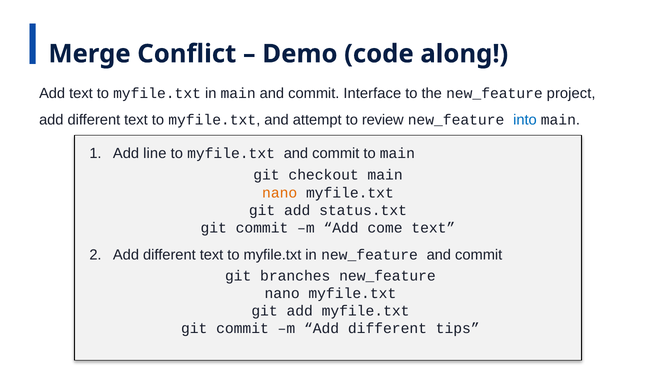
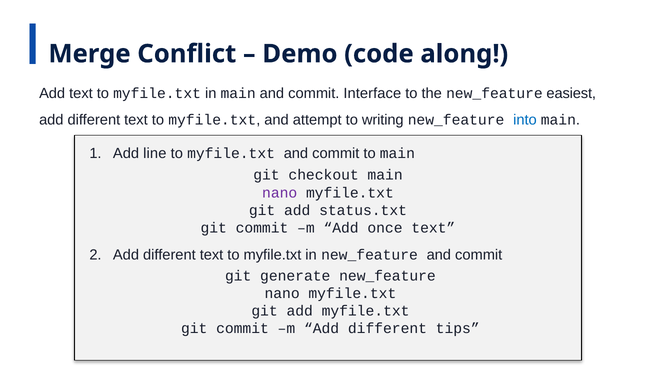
project: project -> easiest (571, 94)
review: review -> writing (383, 120)
nano colour: orange -> purple (280, 193)
come: come -> once (385, 228)
branches: branches -> generate (295, 276)
